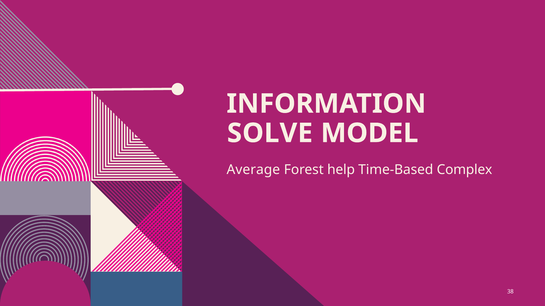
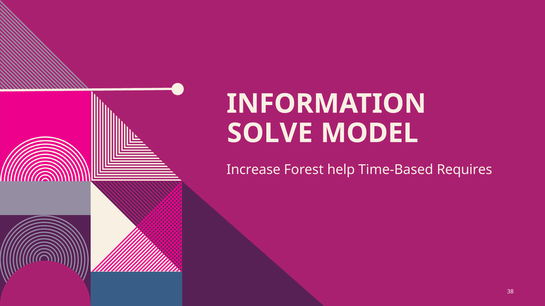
Average: Average -> Increase (253, 170)
Complex: Complex -> Requires (464, 170)
